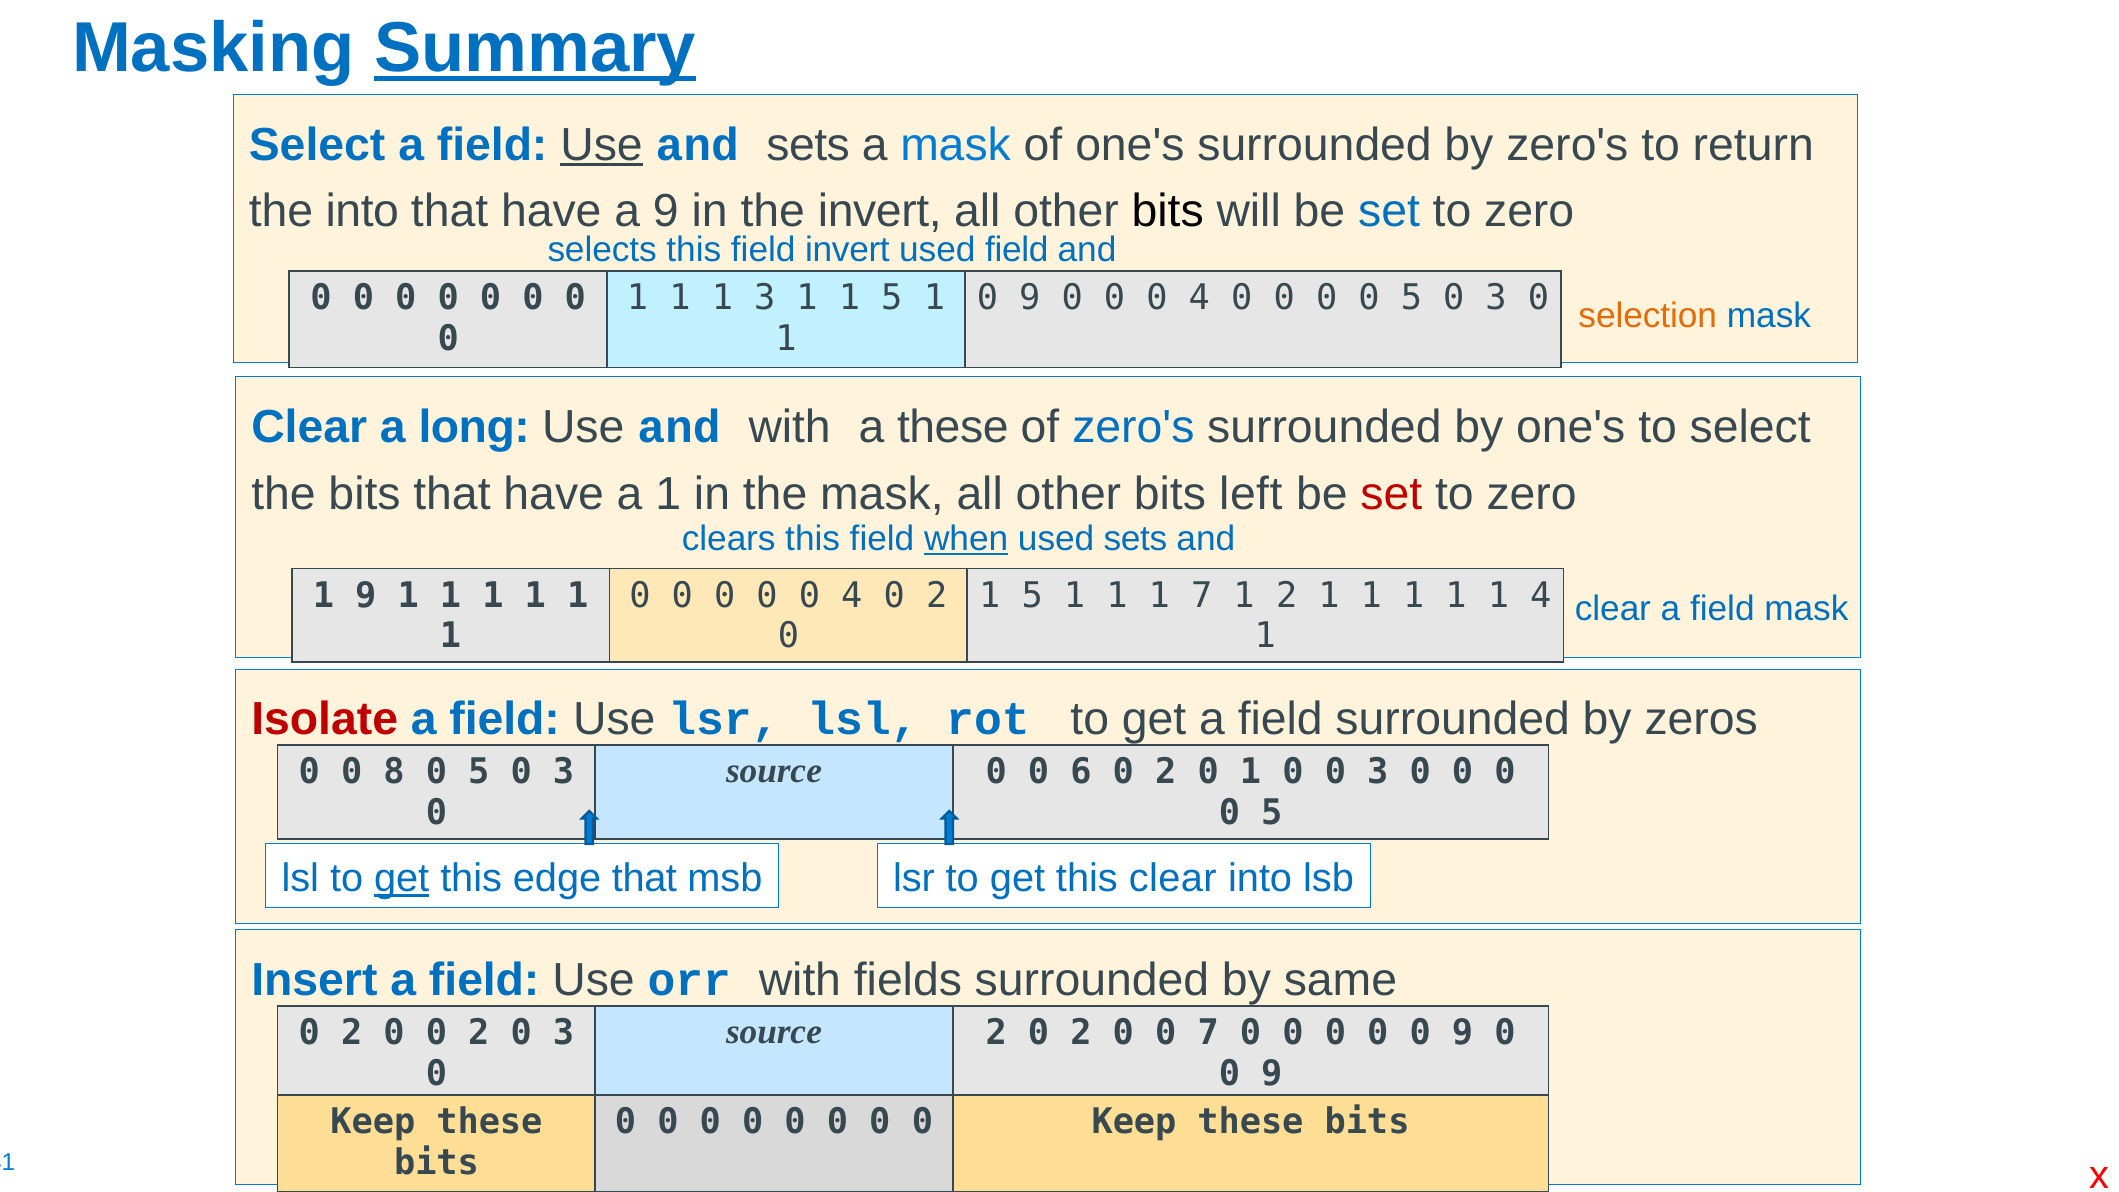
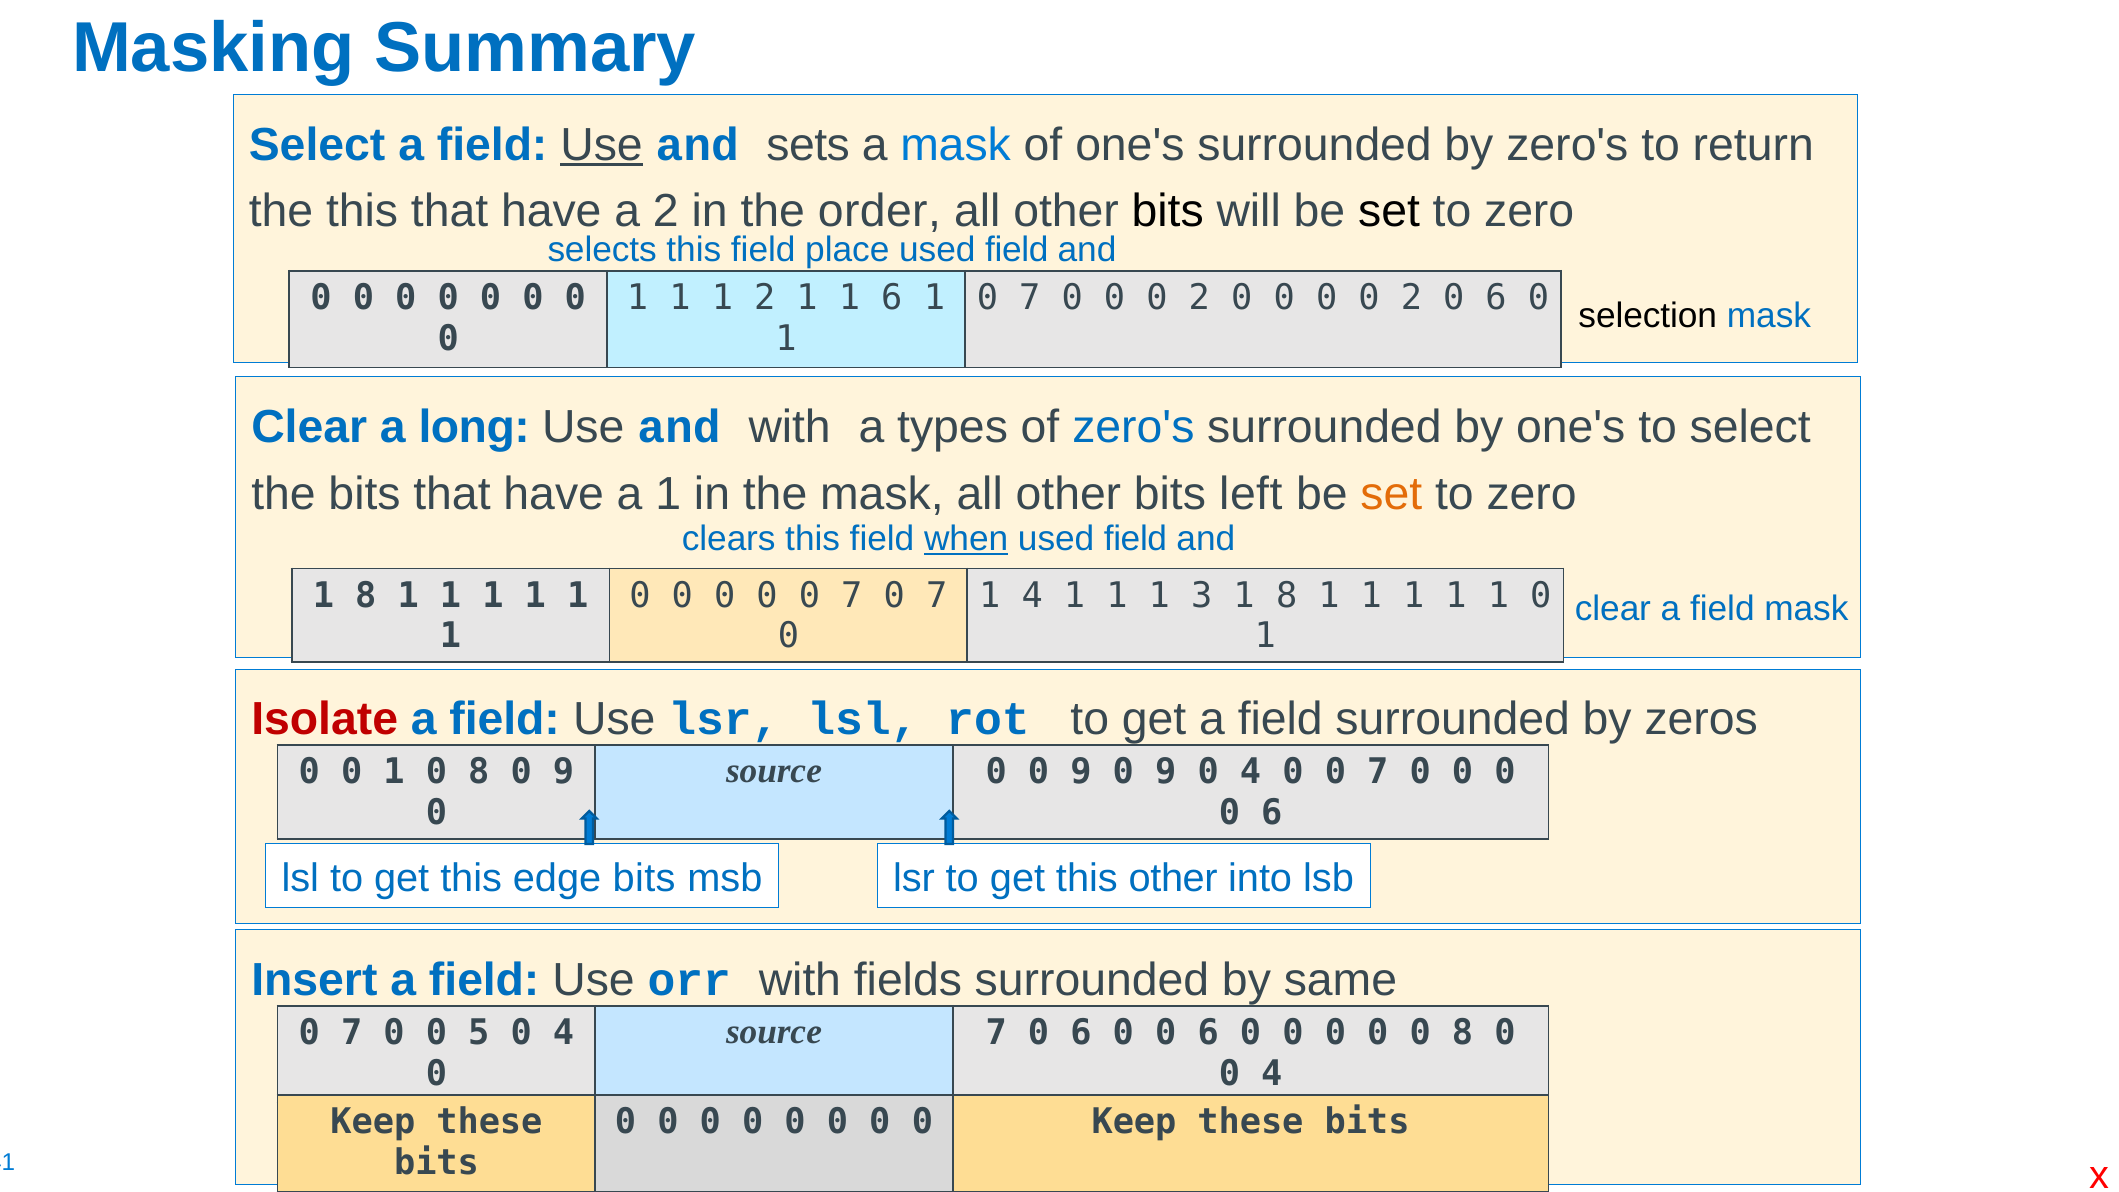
Summary underline: present -> none (535, 48)
the into: into -> this (362, 212)
a 9: 9 -> 2 (666, 212)
the invert: invert -> order (879, 212)
set colour: blue -> black (1389, 212)
field invert: invert -> place (847, 249)
1 3: 3 -> 2 (765, 298)
1 1 5: 5 -> 6 (892, 298)
9: 9 -> 7 (1030, 298)
4: 4 -> 2 (1199, 298)
5: 5 -> 2 (1411, 298)
3: 3 -> 6 (1496, 298)
selection colour: orange -> black (1648, 316)
a these: these -> types (953, 427)
set colour: red -> orange (1391, 494)
sets: sets -> field (1135, 539)
9: 9 -> 8 (366, 595)
4: 4 -> 7 (852, 595)
2: 2 -> 7 (937, 595)
5: 5 -> 4 (1032, 595)
1 7: 7 -> 3 (1202, 595)
2: 2 -> 8 (1287, 595)
4: 4 -> 0 (1541, 595)
0 0 6: 6 -> 9 (1081, 772)
2: 2 -> 9 (1166, 772)
1: 1 -> 4 (1250, 772)
3: 3 -> 7 (1378, 772)
8: 8 -> 1 (394, 772)
5: 5 -> 8 (479, 772)
3: 3 -> 9 (564, 772)
5: 5 -> 6 (1272, 813)
get underline: present -> none (402, 878)
edge that: that -> bits (644, 878)
this clear: clear -> other (1173, 878)
source 2: 2 -> 7 (996, 1033)
2: 2 -> 6 (1081, 1033)
7: 7 -> 6 (1208, 1033)
0 0 0 9: 9 -> 8 (1463, 1033)
2: 2 -> 7 (352, 1033)
0 0 2: 2 -> 5 (479, 1033)
3: 3 -> 4 (564, 1033)
9: 9 -> 4 (1272, 1073)
